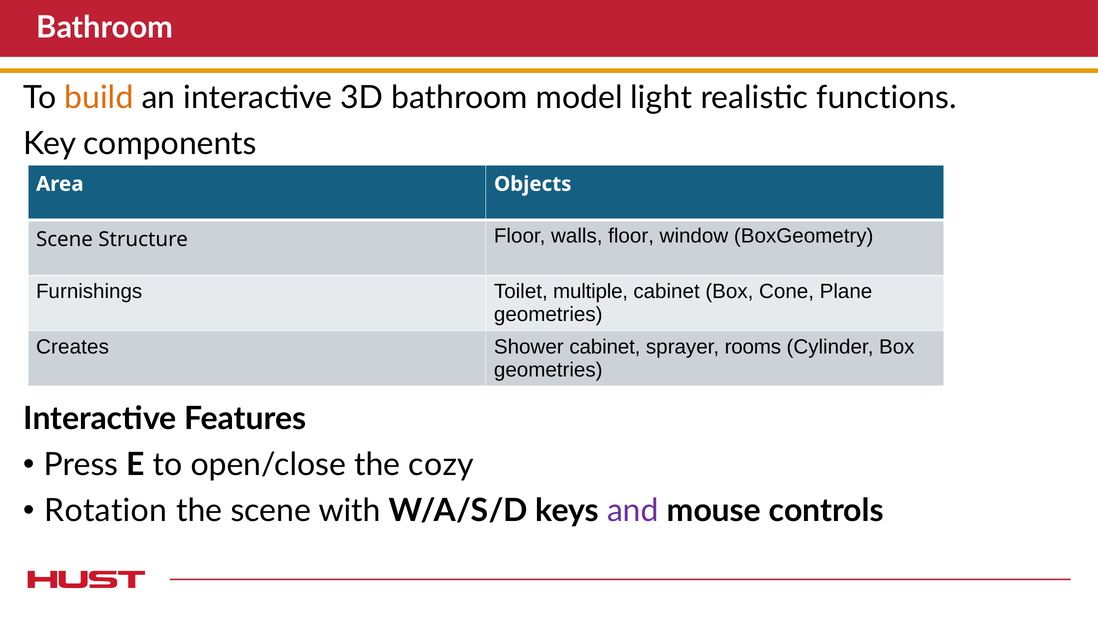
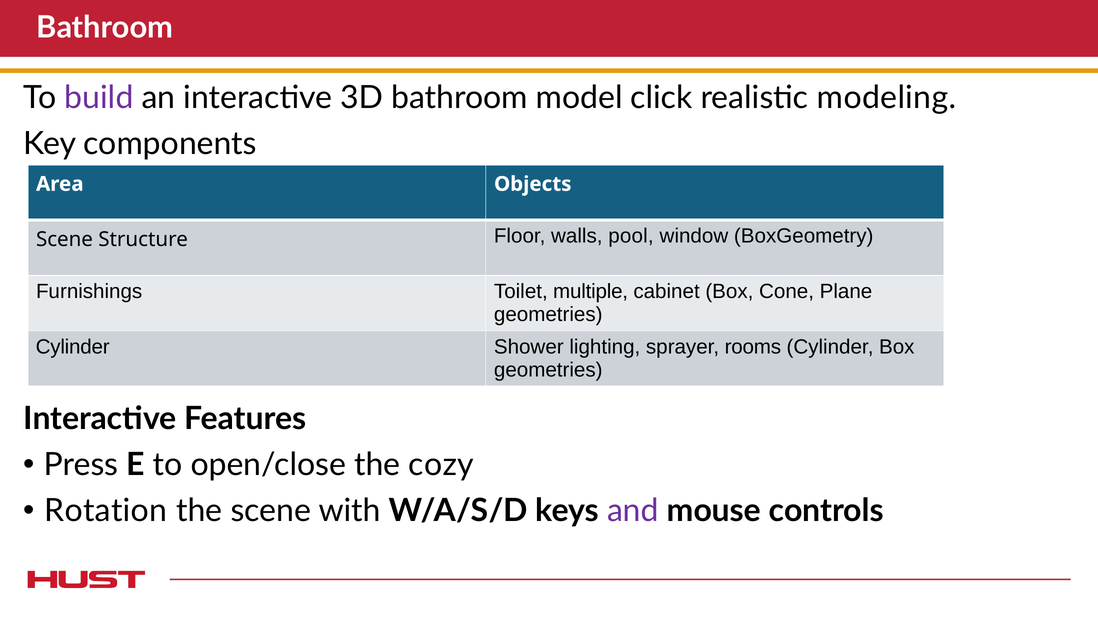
build colour: orange -> purple (99, 98)
light: light -> click (661, 98)
functions: functions -> modeling (887, 98)
walls floor: floor -> pool (631, 236)
Creates: Creates -> Cylinder (73, 347)
Shower cabinet: cabinet -> lighting (605, 347)
